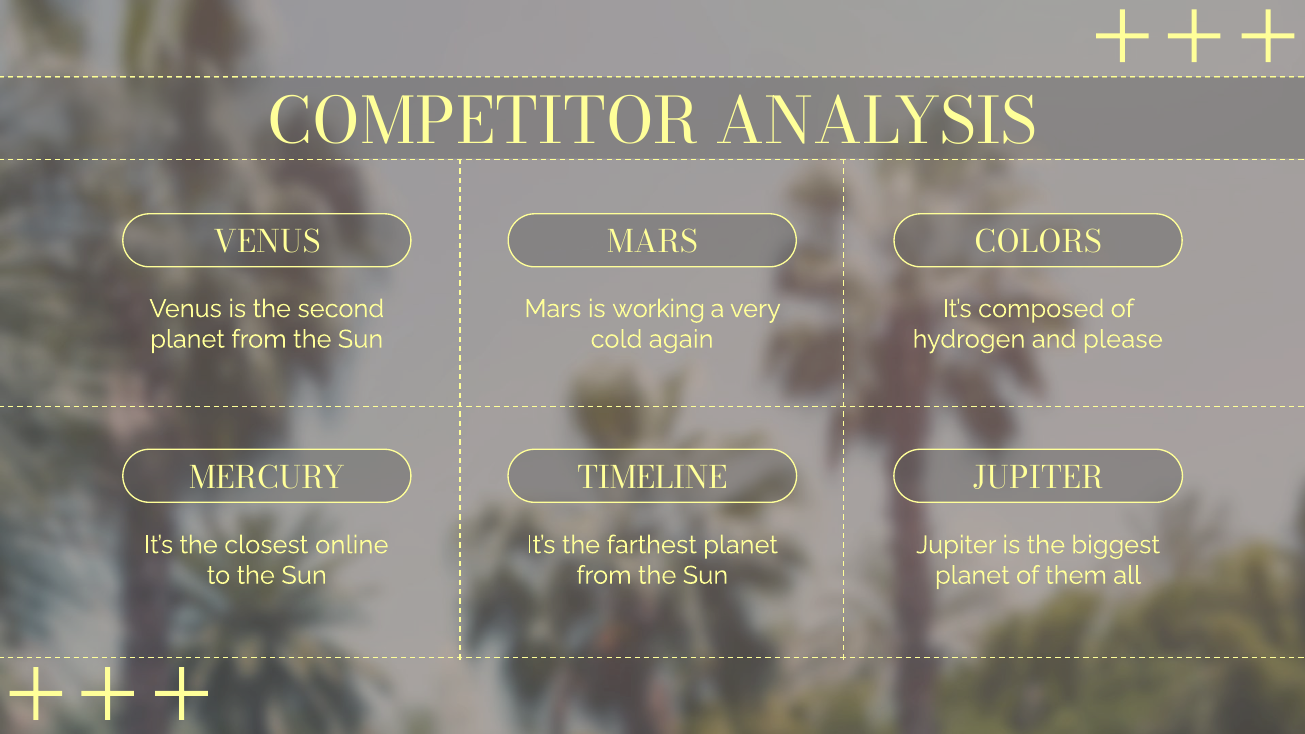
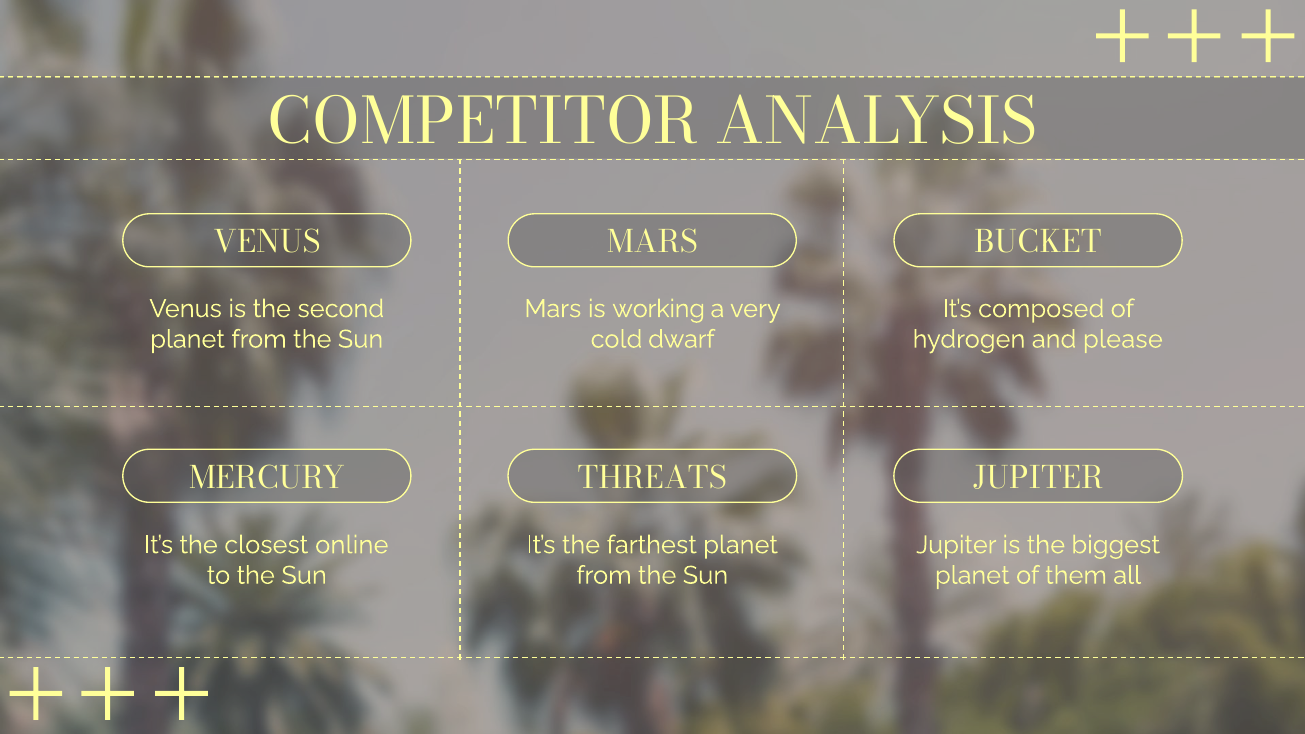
COLORS: COLORS -> BUCKET (1038, 242)
again: again -> dwarf (681, 339)
TIMELINE: TIMELINE -> THREATS (652, 478)
